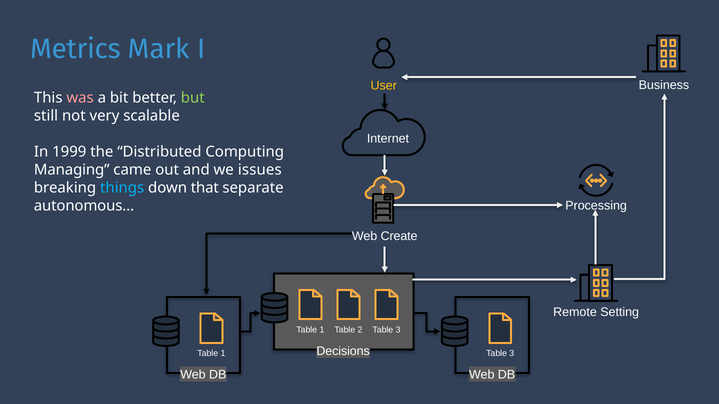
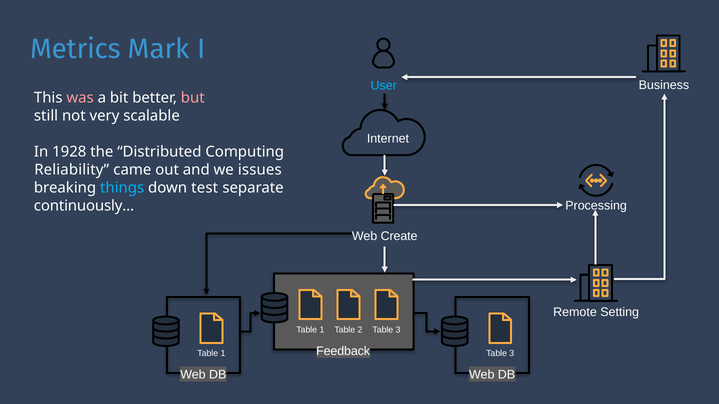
User colour: yellow -> light blue (384, 86)
but colour: light green -> pink (193, 98)
1999: 1999 -> 1928 (69, 152)
Managing: Managing -> Reliability (72, 170)
that: that -> test (205, 188)
autonomous…: autonomous… -> continuously… (84, 206)
Decisions: Decisions -> Feedback (343, 352)
